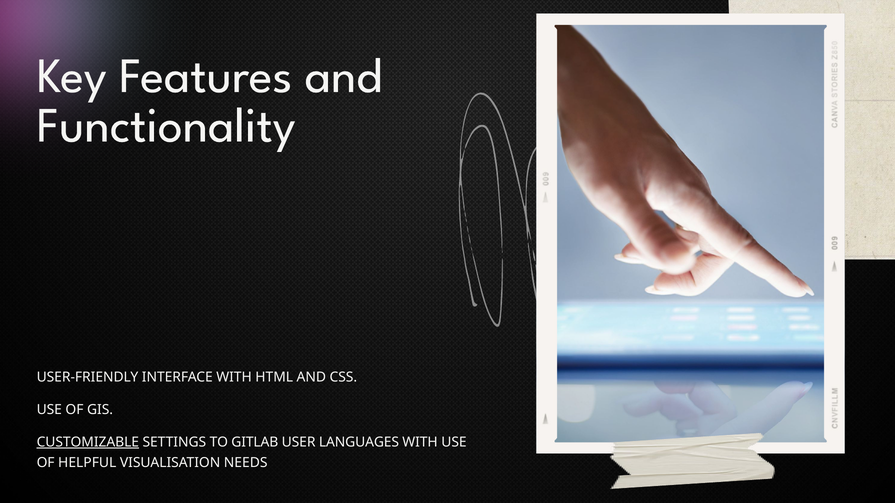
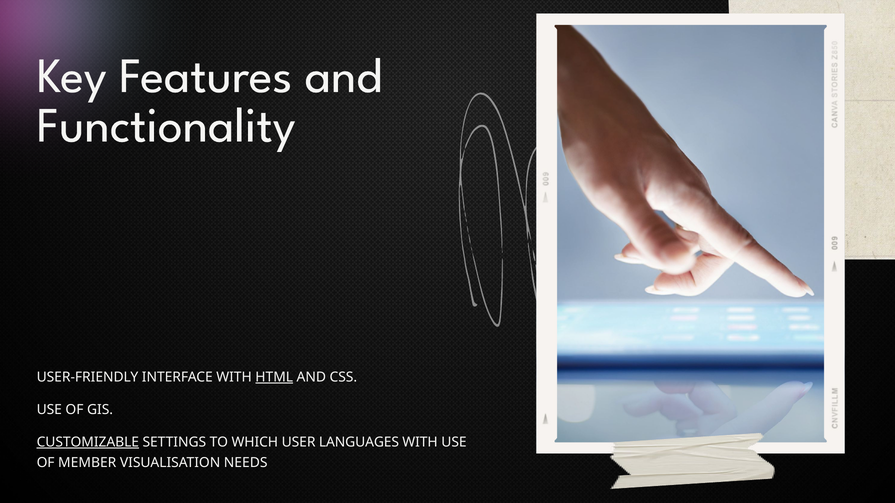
HTML underline: none -> present (274, 377)
GITLAB: GITLAB -> WHICH (255, 442)
HELPFUL: HELPFUL -> MEMBER (87, 463)
